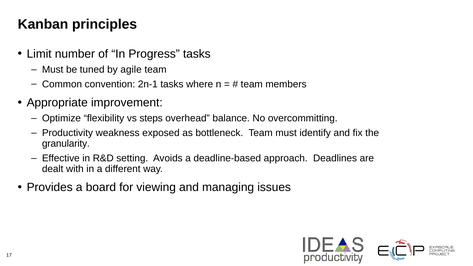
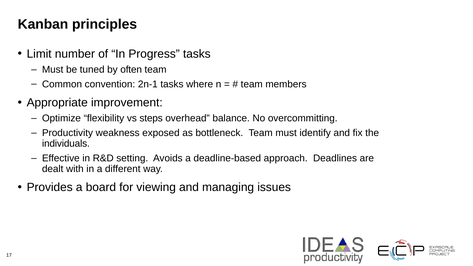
agile: agile -> often (131, 70)
granularity: granularity -> individuals (66, 144)
